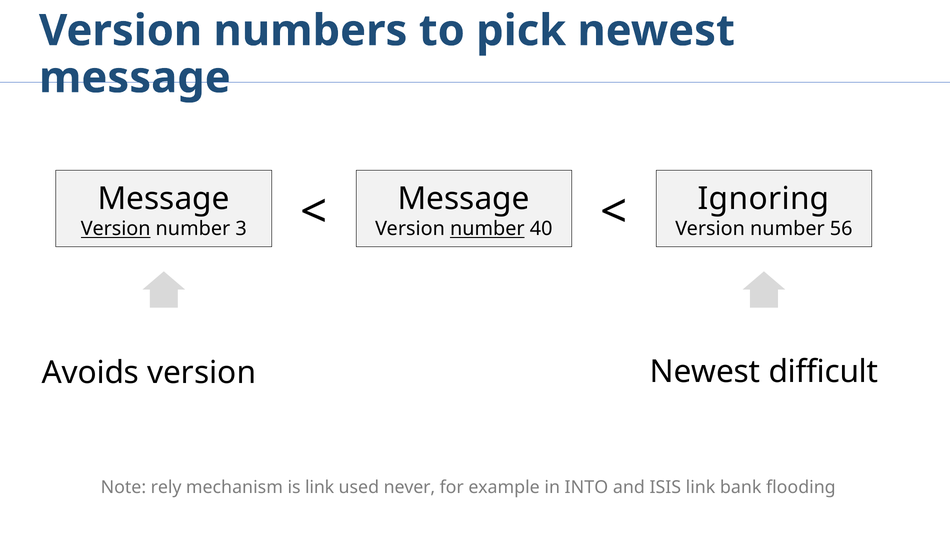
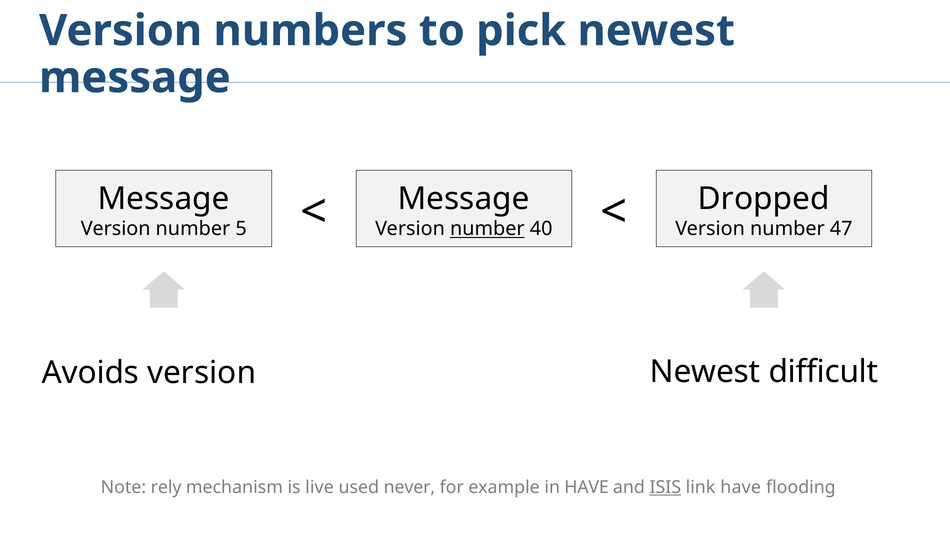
Ignoring: Ignoring -> Dropped (764, 199)
Version underline: present -> none (116, 229)
3: 3 -> 5 (241, 229)
56: 56 -> 47 (841, 229)
is link: link -> live (319, 487)
in INTO: INTO -> HAVE (587, 487)
ISIS underline: none -> present (665, 487)
link bank: bank -> have (741, 487)
